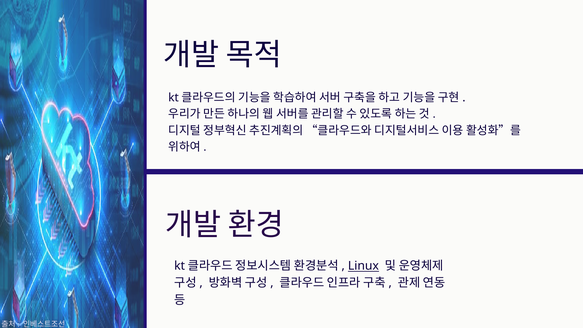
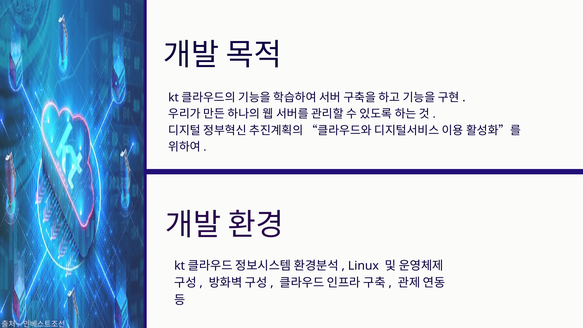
Linux underline: present -> none (363, 266)
